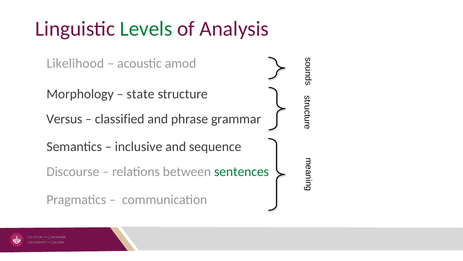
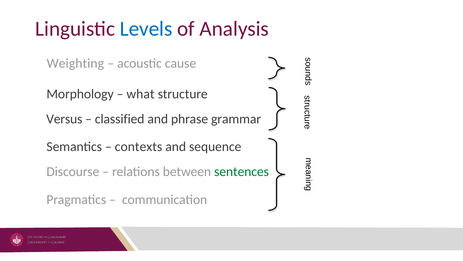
Levels colour: green -> blue (146, 29)
Likelihood: Likelihood -> Weighting (75, 63)
amod: amod -> cause (180, 63)
state: state -> what (141, 94)
inclusive: inclusive -> contexts (139, 146)
